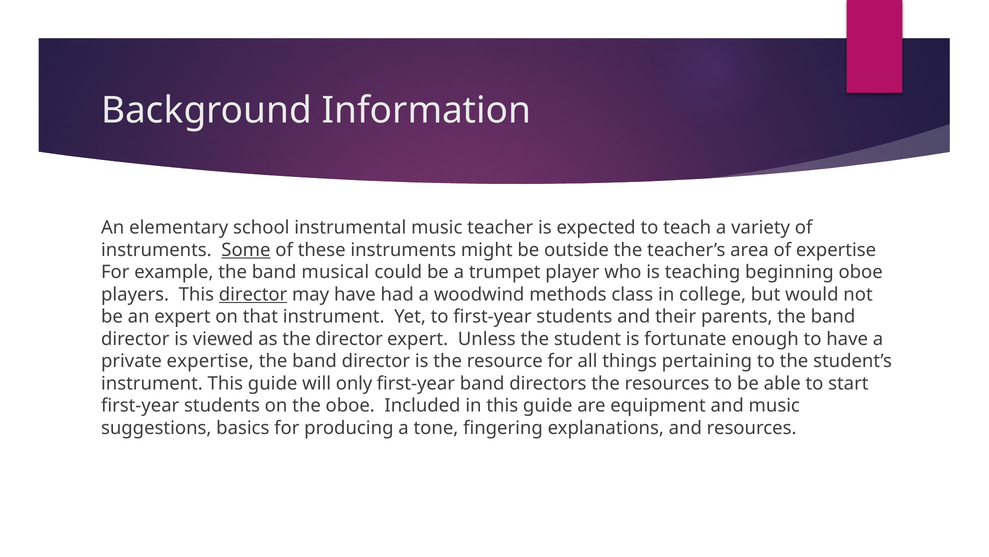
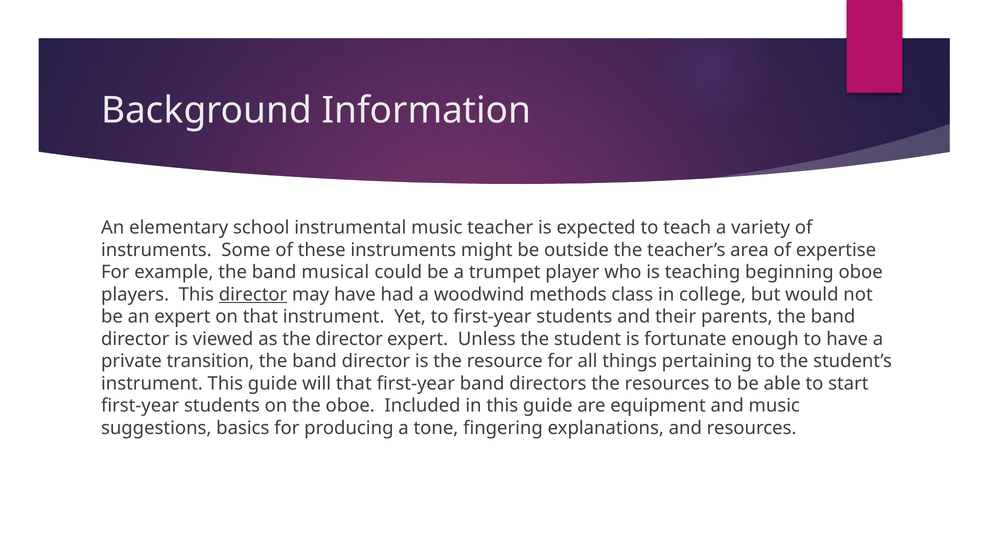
Some underline: present -> none (246, 250)
private expertise: expertise -> transition (210, 361)
will only: only -> that (354, 383)
